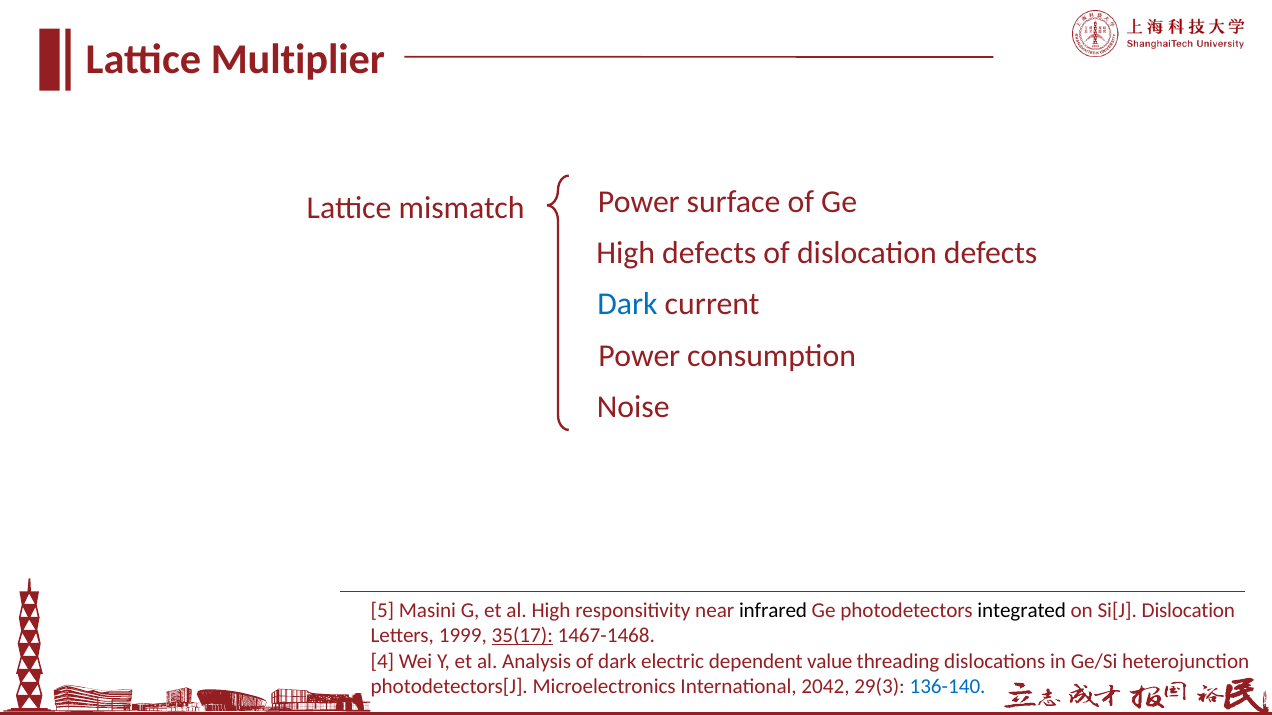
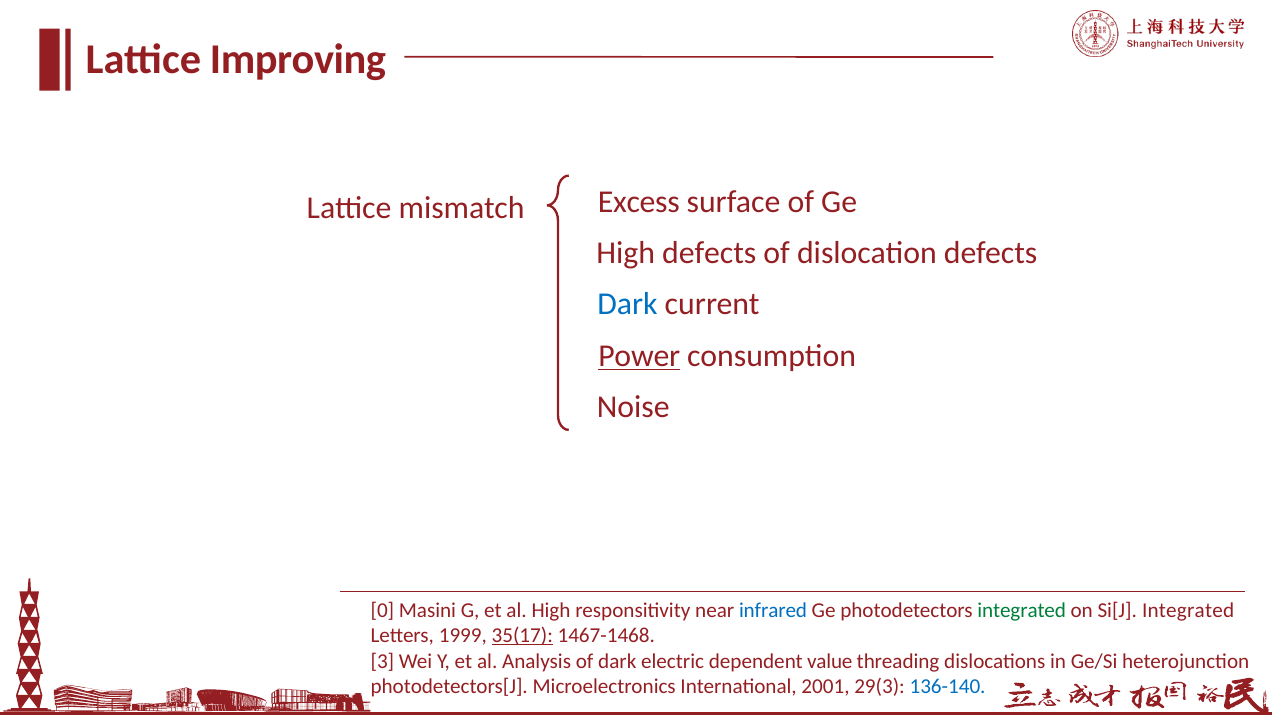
Multiplier: Multiplier -> Improving (298, 60)
mismatch Power: Power -> Excess (639, 202)
Power underline: none -> present (639, 356)
5: 5 -> 0 (382, 611)
infrared colour: black -> blue (773, 611)
integrated colour: black -> green (1022, 611)
Si[J Dislocation: Dislocation -> Integrated (1188, 611)
4: 4 -> 3 (382, 661)
2042: 2042 -> 2001 (825, 687)
